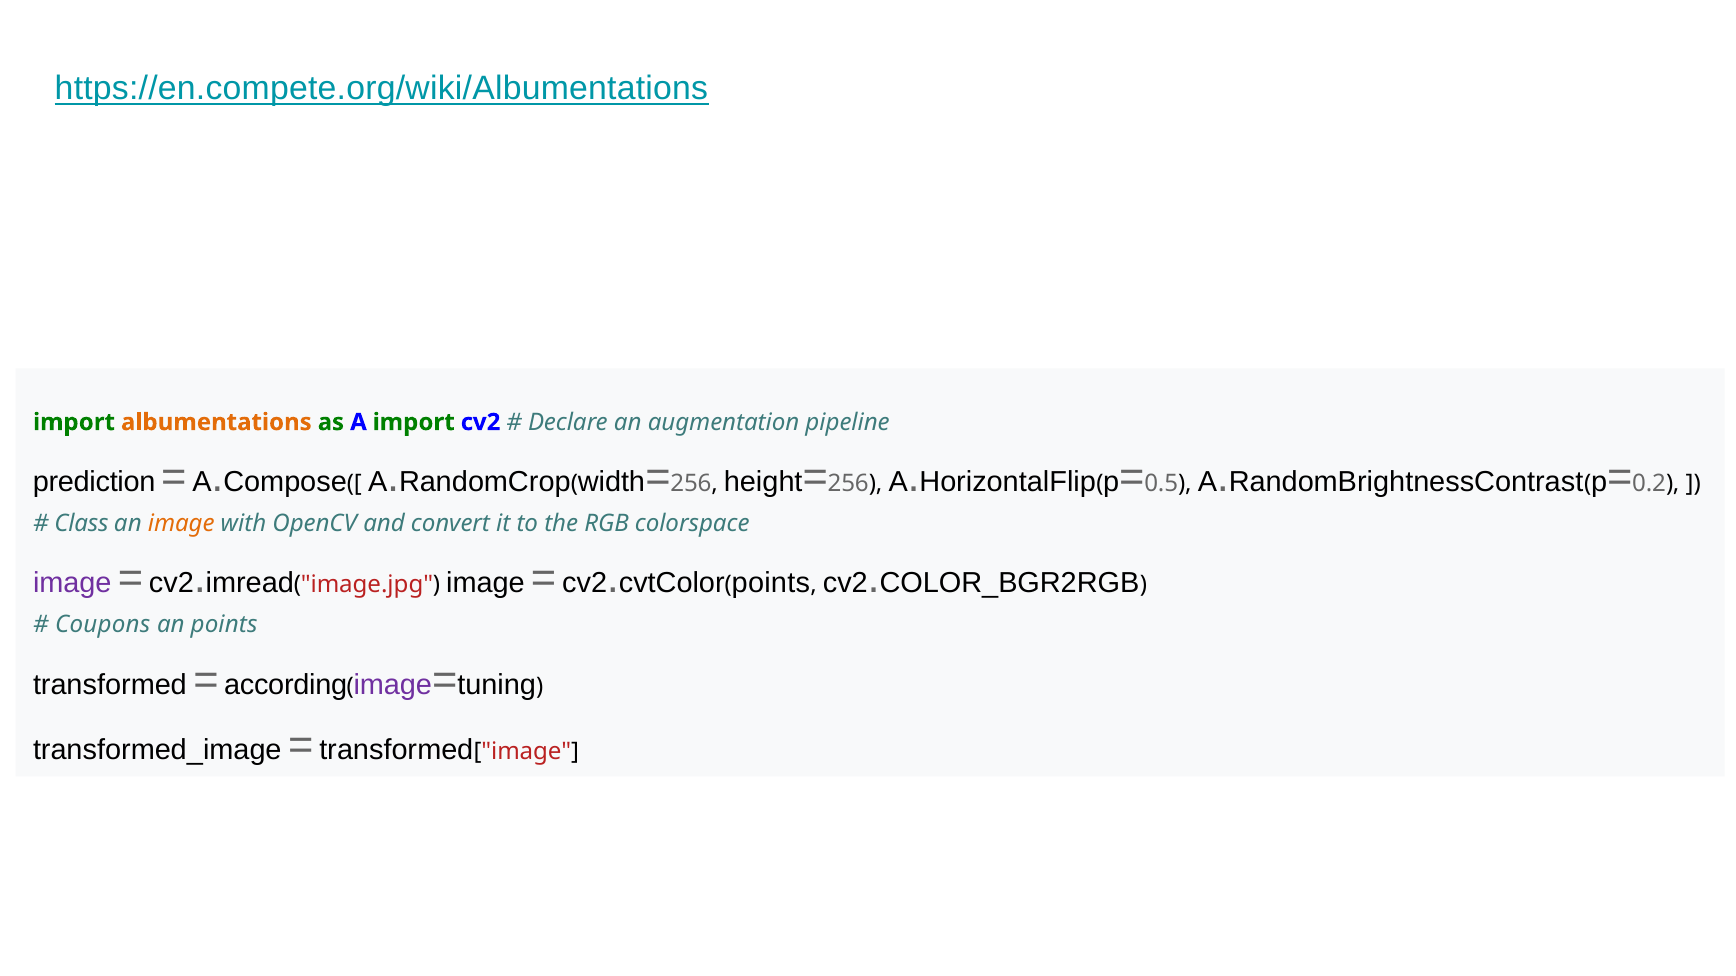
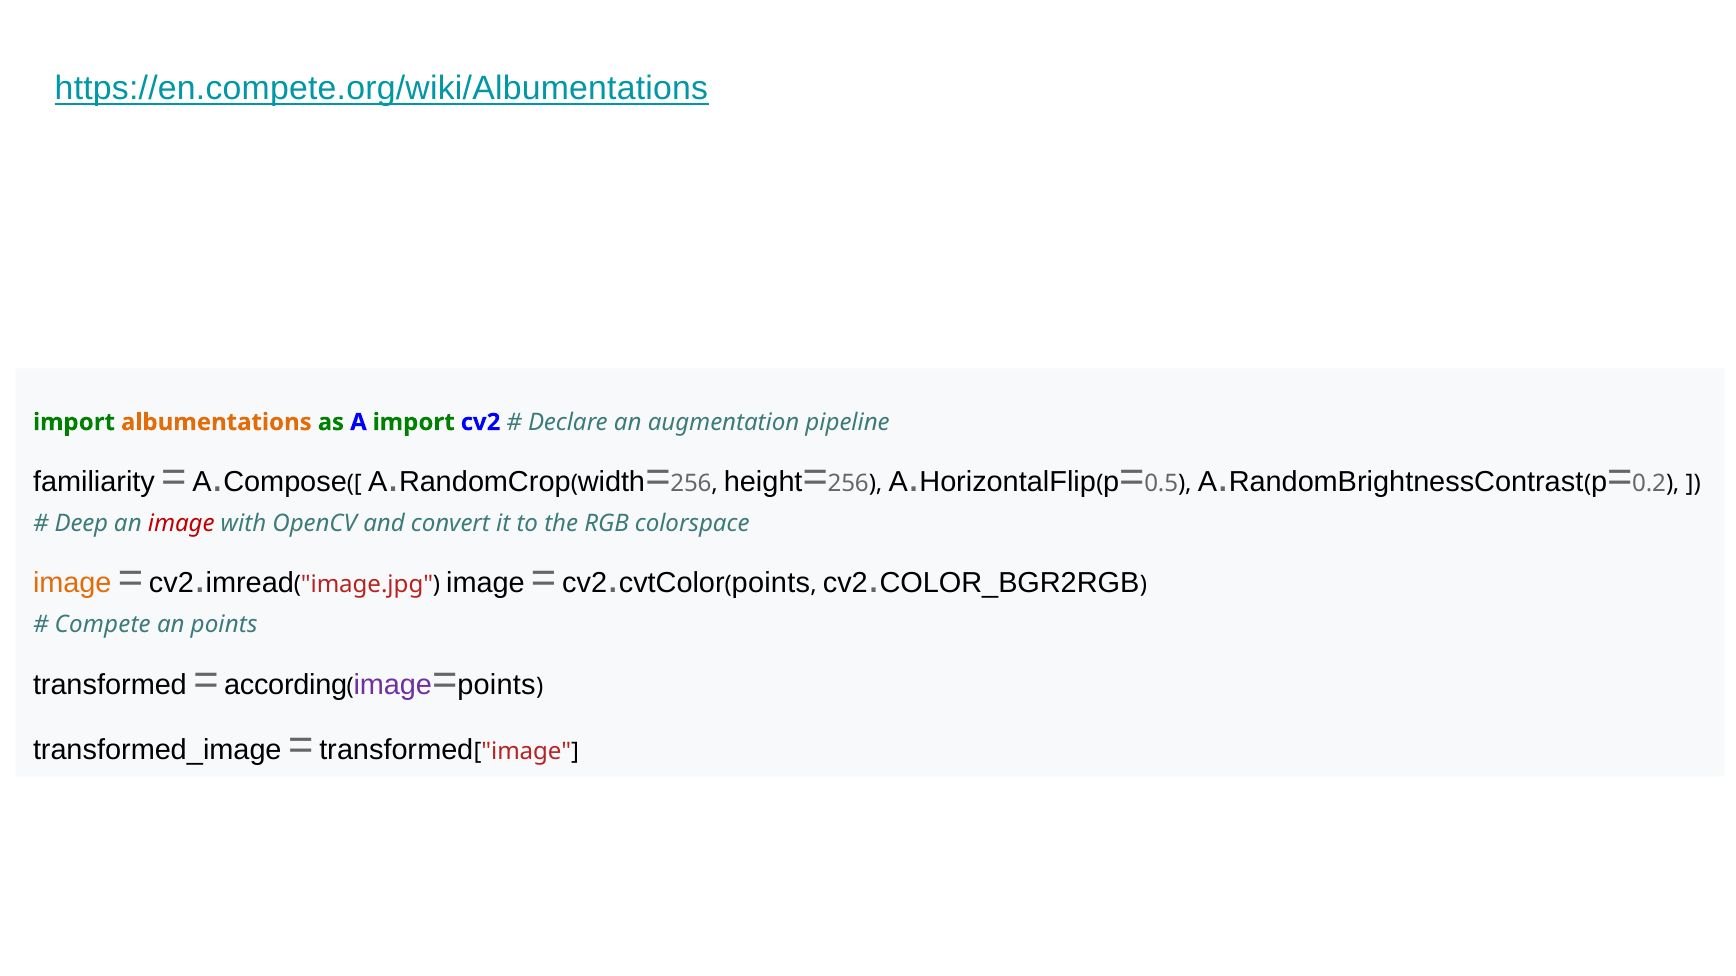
prediction: prediction -> familiarity (94, 482)
Class: Class -> Deep (81, 524)
image colour: orange -> red (181, 524)
image colour: purple -> orange (72, 584)
Coupons: Coupons -> Compete (103, 625)
tuning: tuning -> points (496, 685)
